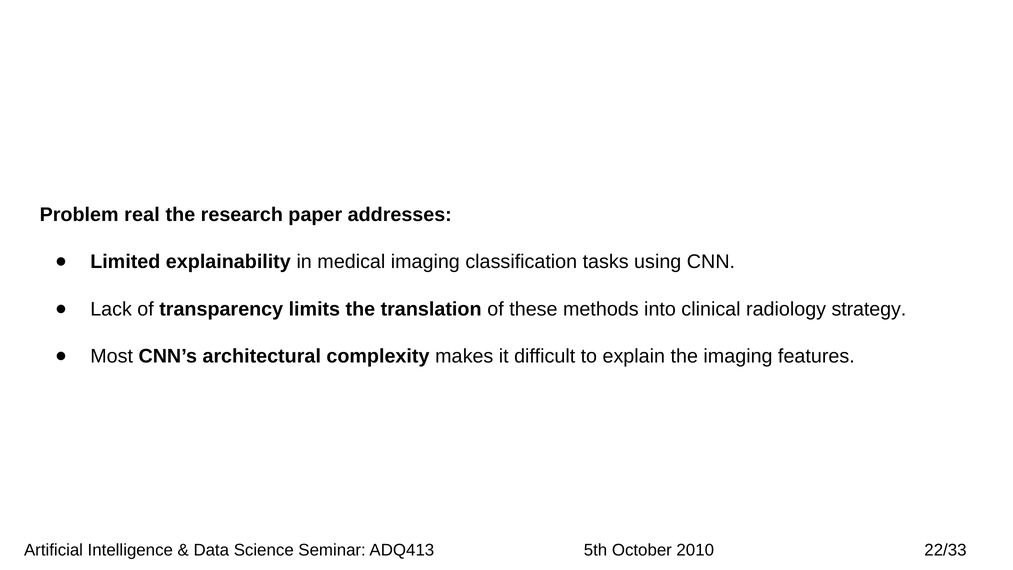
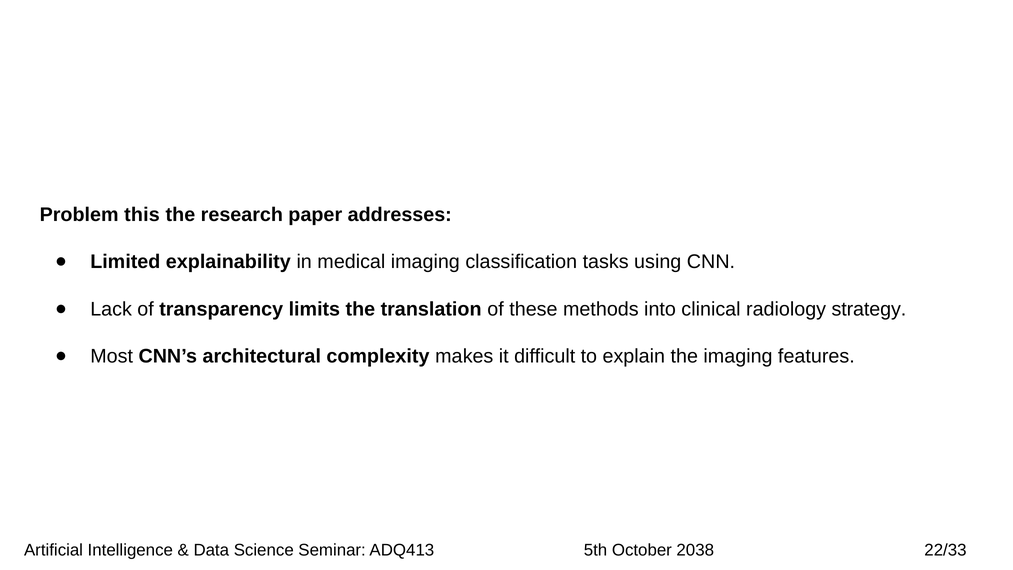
real: real -> this (142, 214)
2010: 2010 -> 2038 (695, 550)
